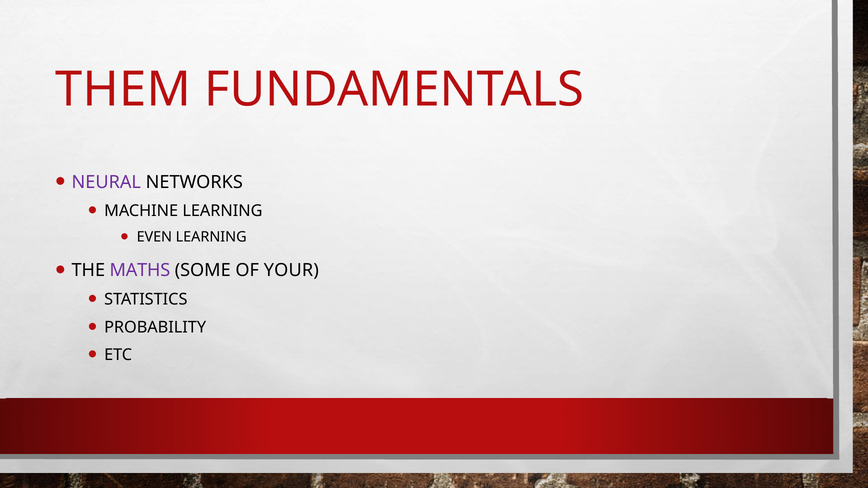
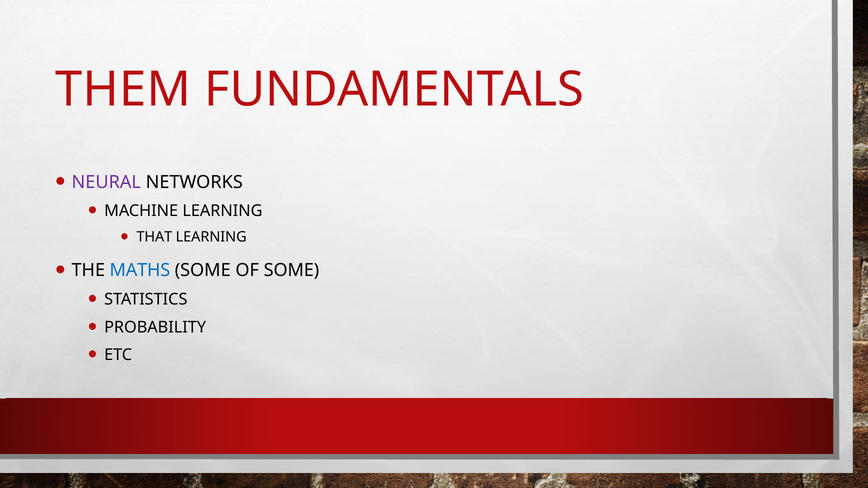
EVEN: EVEN -> THAT (154, 237)
MATHS colour: purple -> blue (140, 270)
OF YOUR: YOUR -> SOME (291, 270)
